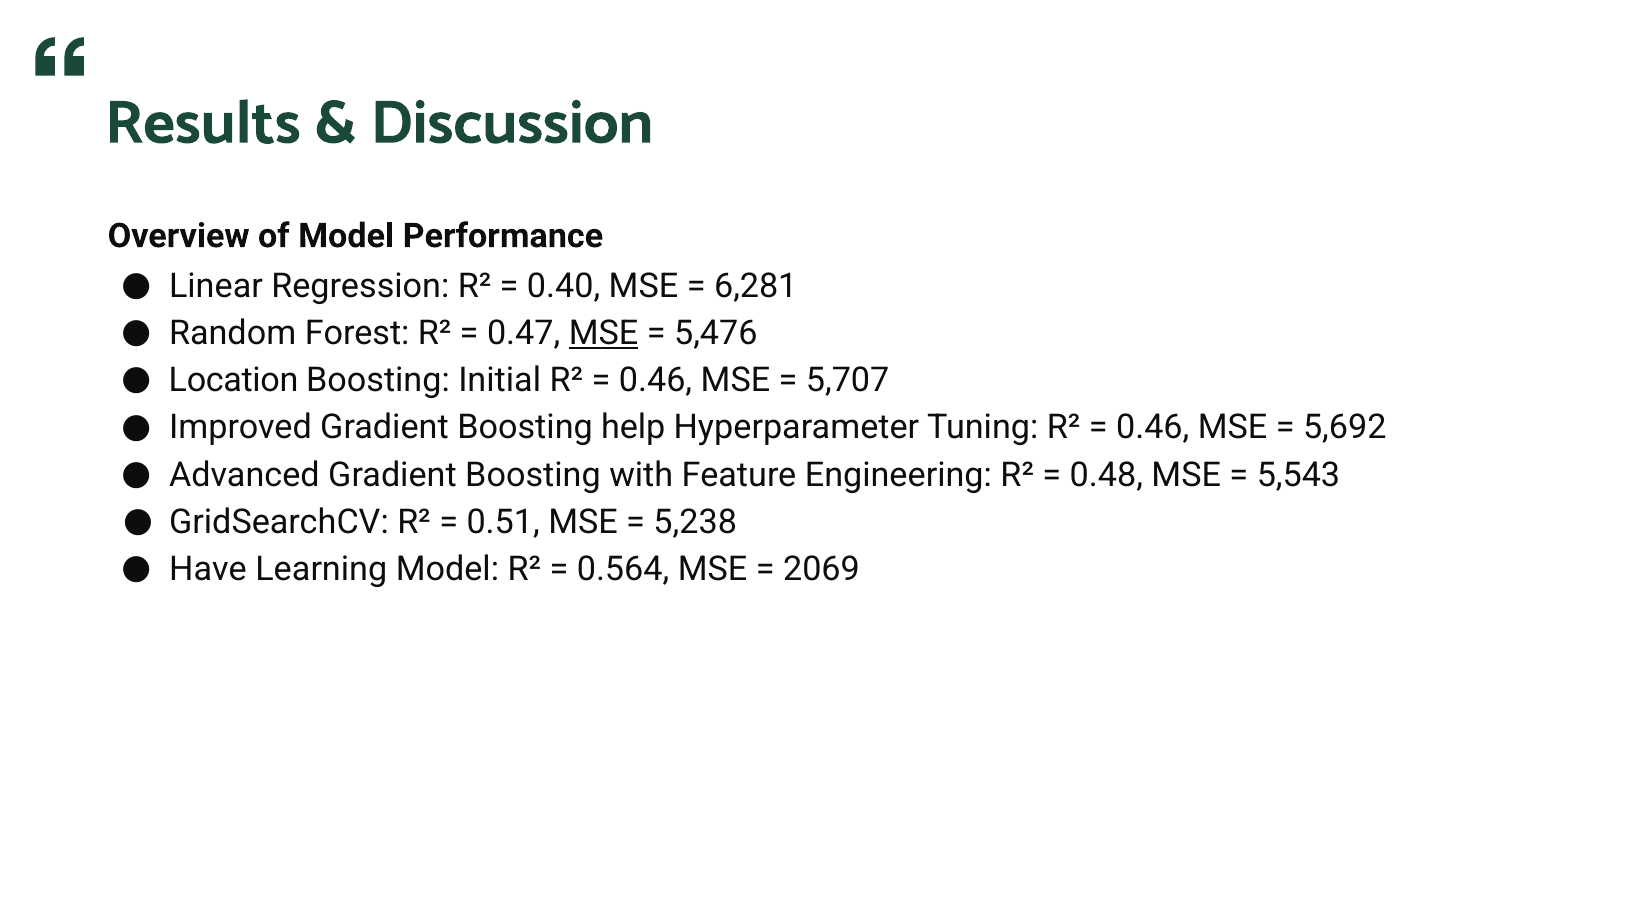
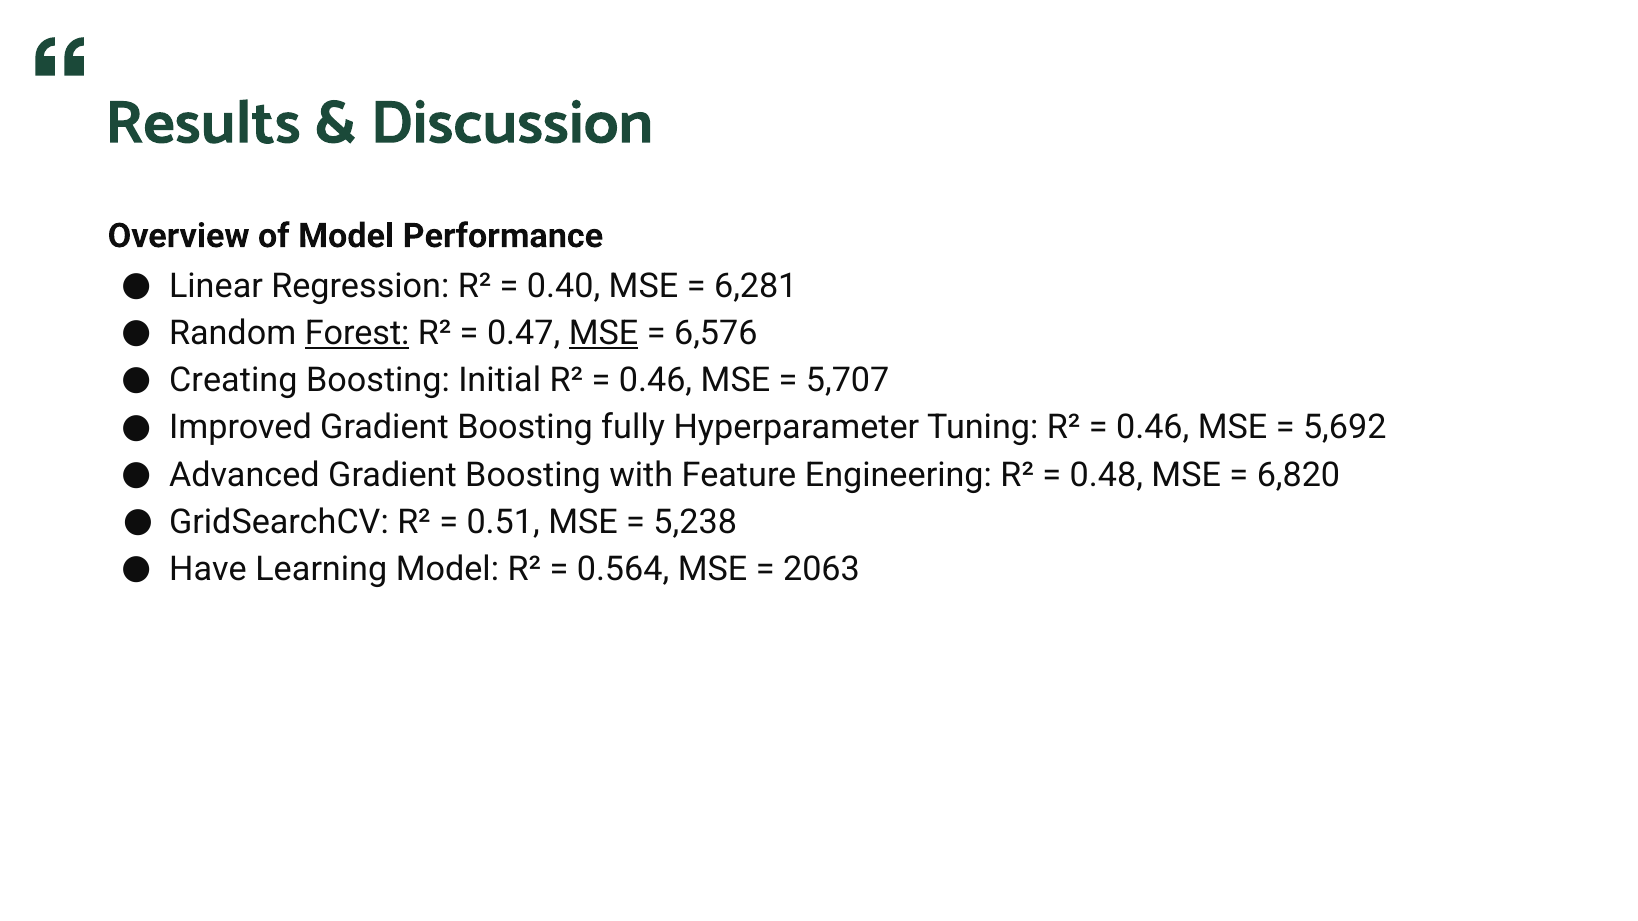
Forest underline: none -> present (357, 334)
5,476: 5,476 -> 6,576 (716, 334)
Location: Location -> Creating (233, 381)
help: help -> fully (633, 428)
5,543: 5,543 -> 6,820 (1298, 475)
2069: 2069 -> 2063 (821, 569)
